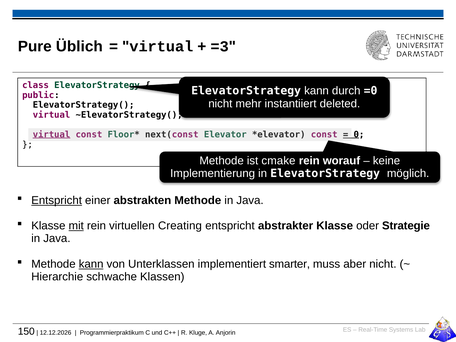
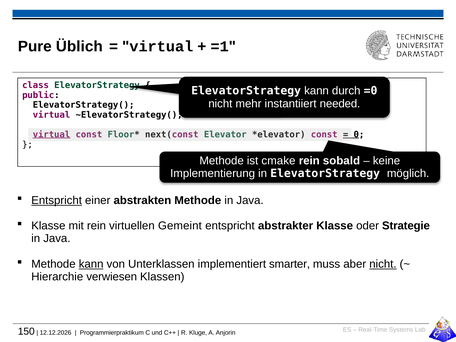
=3: =3 -> =1 (220, 46)
deleted: deleted -> needed (340, 104)
worauf: worauf -> sobald (341, 161)
mit underline: present -> none (76, 226)
Creating: Creating -> Gemeint (180, 226)
nicht underline: none -> present (383, 264)
schwache: schwache -> verwiesen (112, 277)
